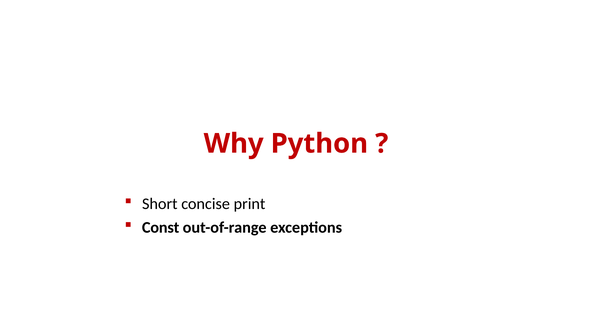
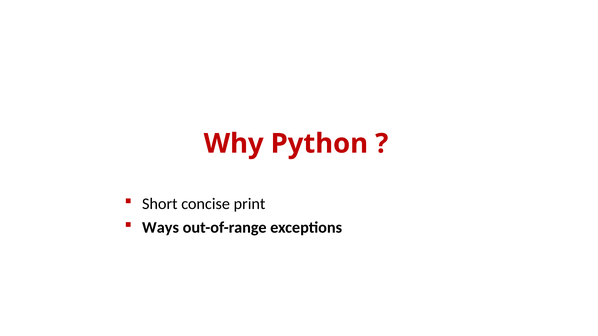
Const: Const -> Ways (161, 228)
